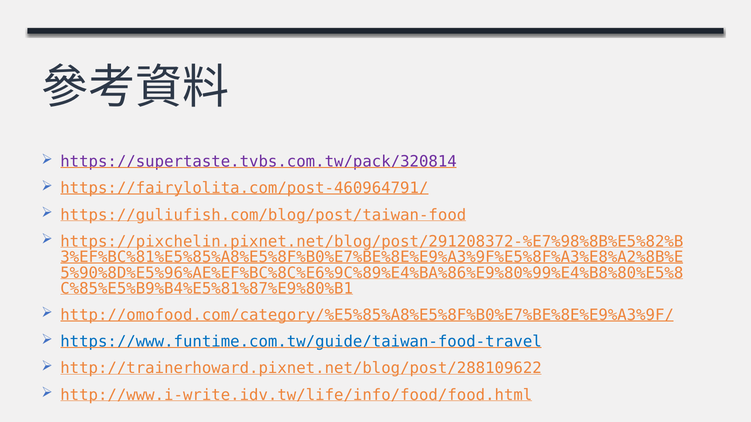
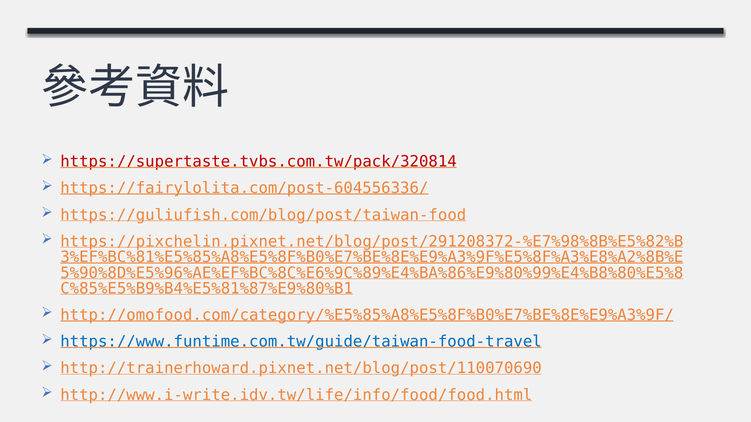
https://supertaste.tvbs.com.tw/pack/320814 colour: purple -> red (259, 162)
https://fairylolita.com/post-460964791/: https://fairylolita.com/post-460964791/ -> https://fairylolita.com/post-604556336/ (244, 189)
http://trainerhoward.pixnet.net/blog/post/288109622: http://trainerhoward.pixnet.net/blog/post/288109622 -> http://trainerhoward.pixnet.net/blog/post/110070690 (301, 369)
